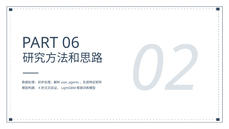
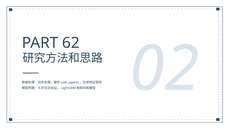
06: 06 -> 62 (71, 43)
